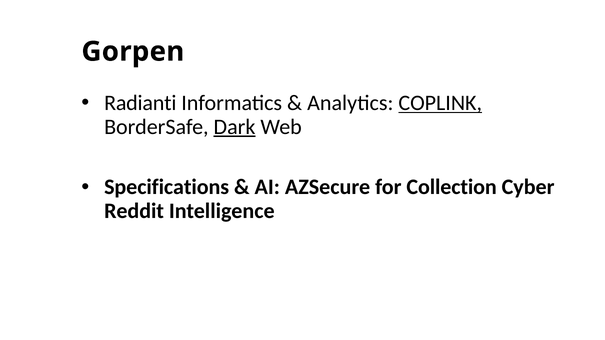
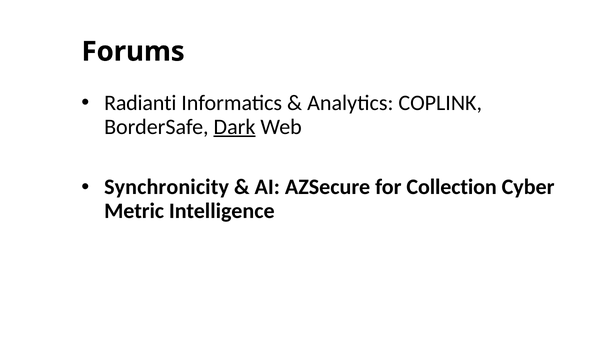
Gorpen: Gorpen -> Forums (133, 52)
COPLINK underline: present -> none (440, 103)
Specifications: Specifications -> Synchronicity (167, 187)
Reddit: Reddit -> Metric (134, 211)
